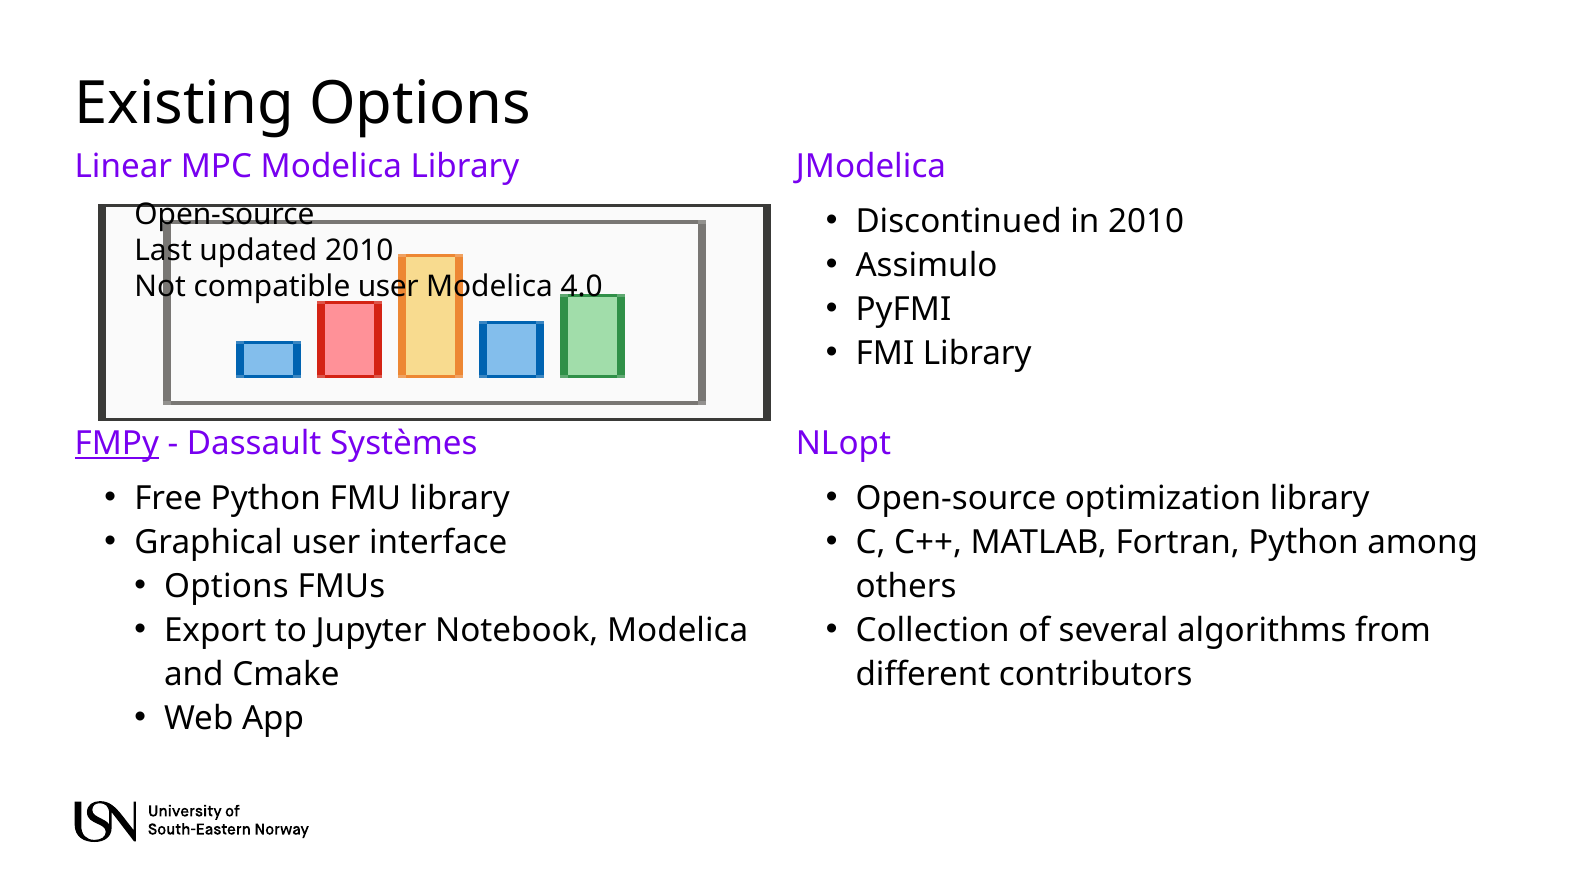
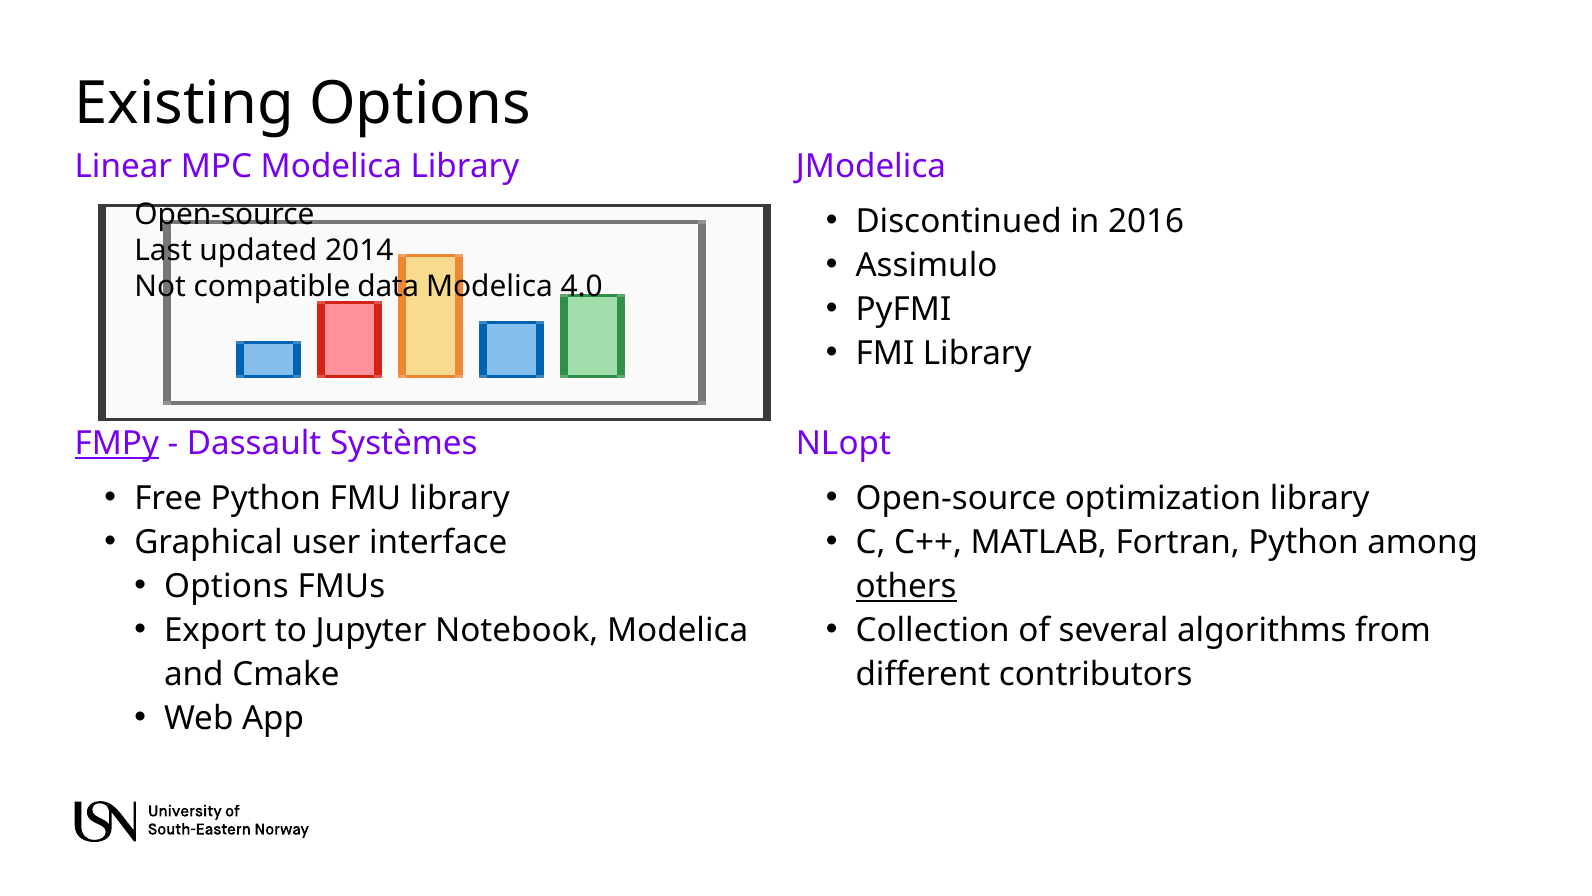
in 2010: 2010 -> 2016 (1146, 221)
updated 2010: 2010 -> 2014 (359, 250)
compatible user: user -> data (388, 286)
others underline: none -> present (906, 586)
